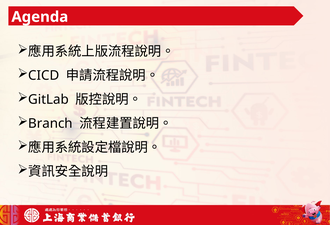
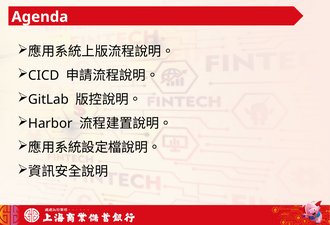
Branch: Branch -> Harbor (50, 123)
